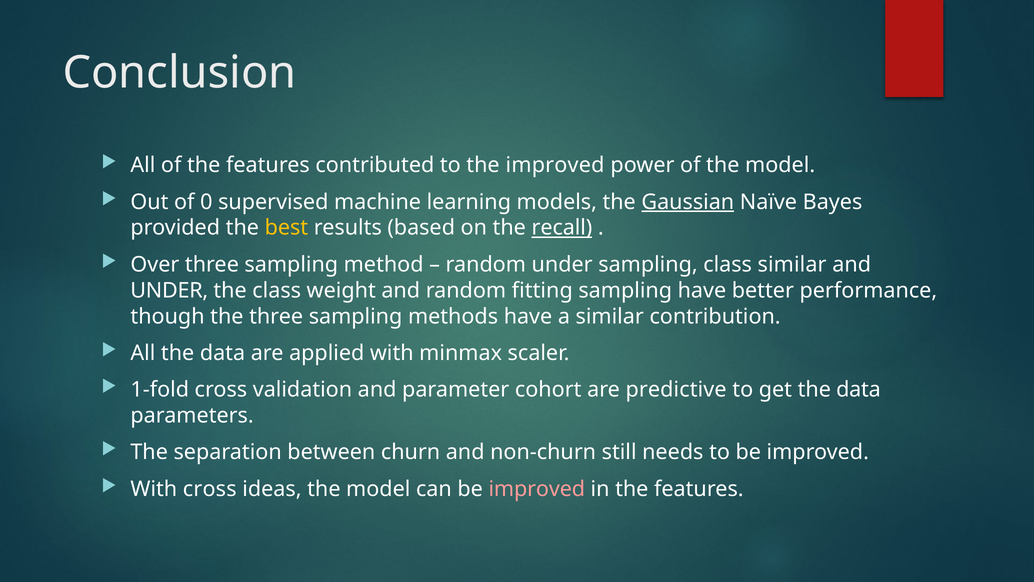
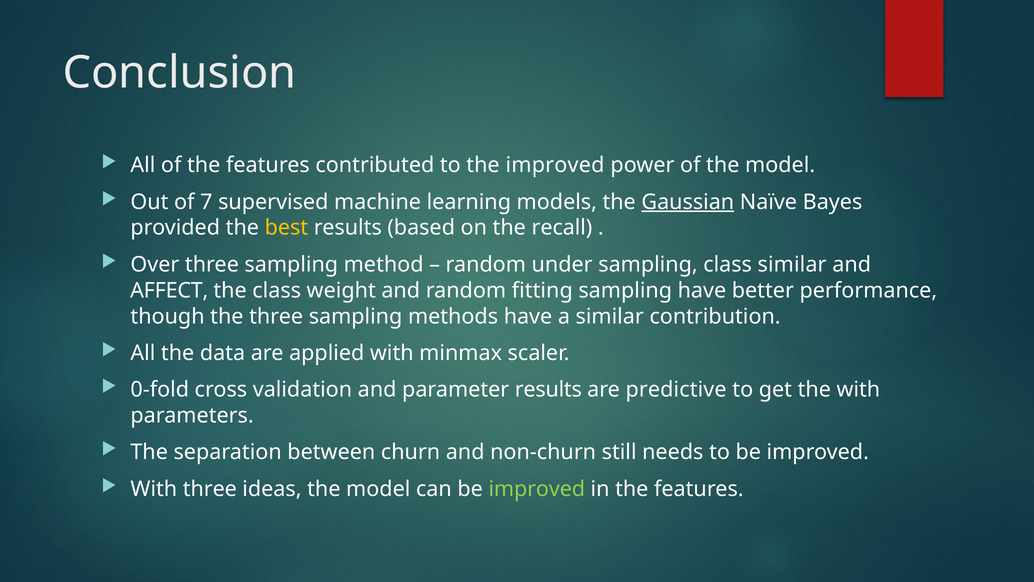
0: 0 -> 7 (206, 202)
recall underline: present -> none (562, 228)
UNDER: UNDER -> AFFECT (169, 290)
1-fold: 1-fold -> 0-fold (160, 390)
parameter cohort: cohort -> results (548, 390)
get the data: data -> with (858, 390)
With cross: cross -> three (210, 489)
improved colour: pink -> light green (537, 489)
